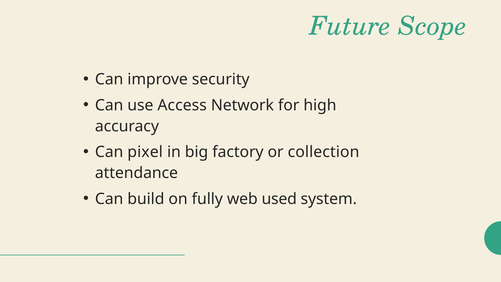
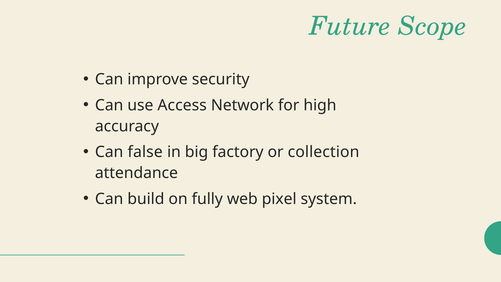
pixel: pixel -> false (145, 152)
used: used -> pixel (279, 199)
